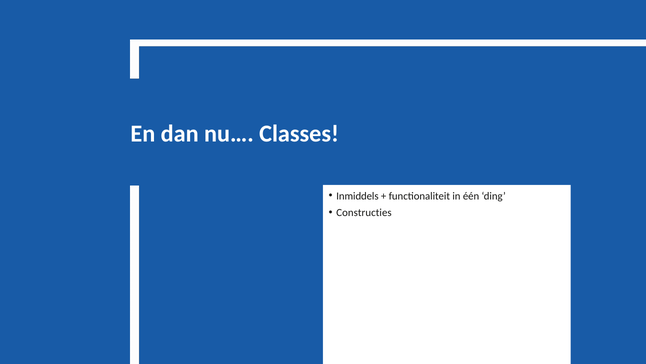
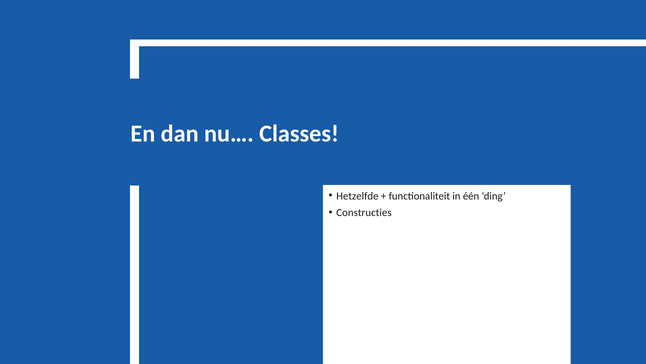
Inmiddels: Inmiddels -> Hetzelfde (357, 196)
